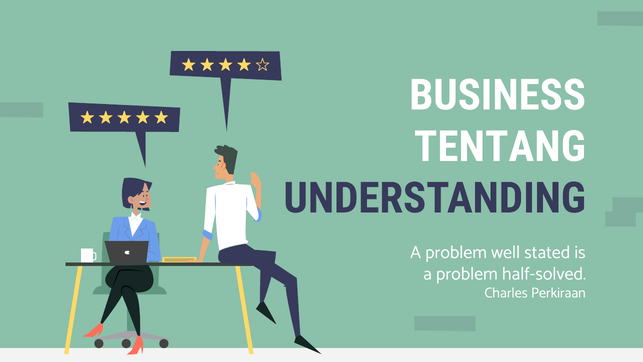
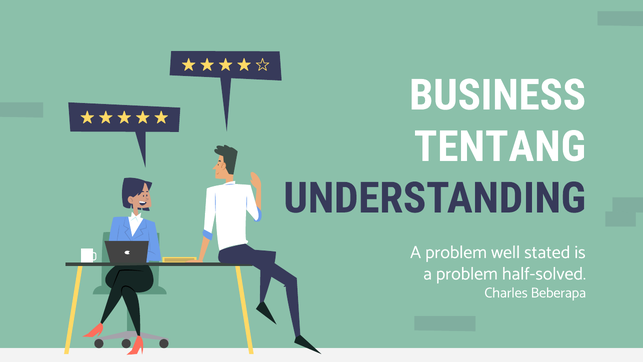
Perkiraan: Perkiraan -> Beberapa (558, 292)
